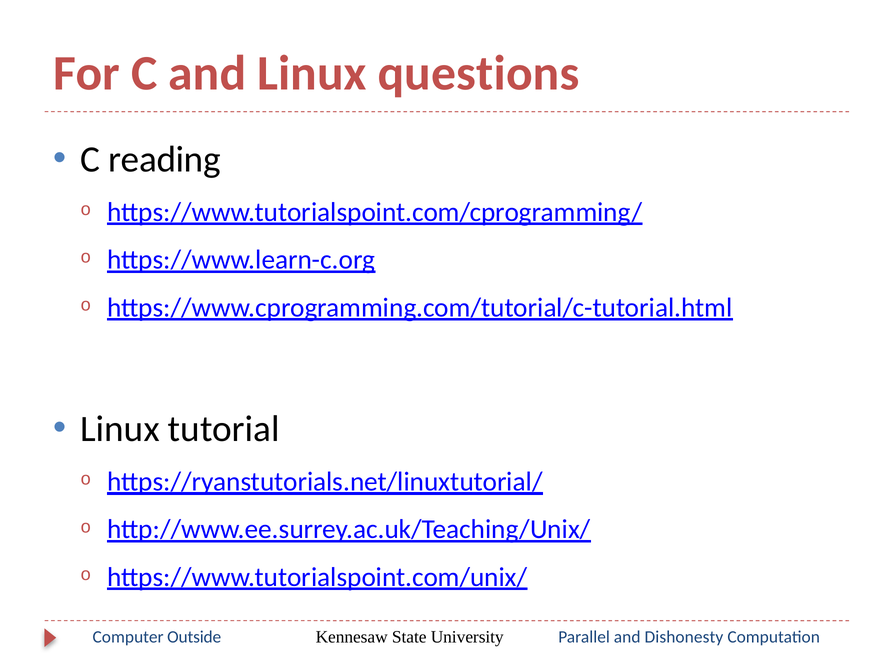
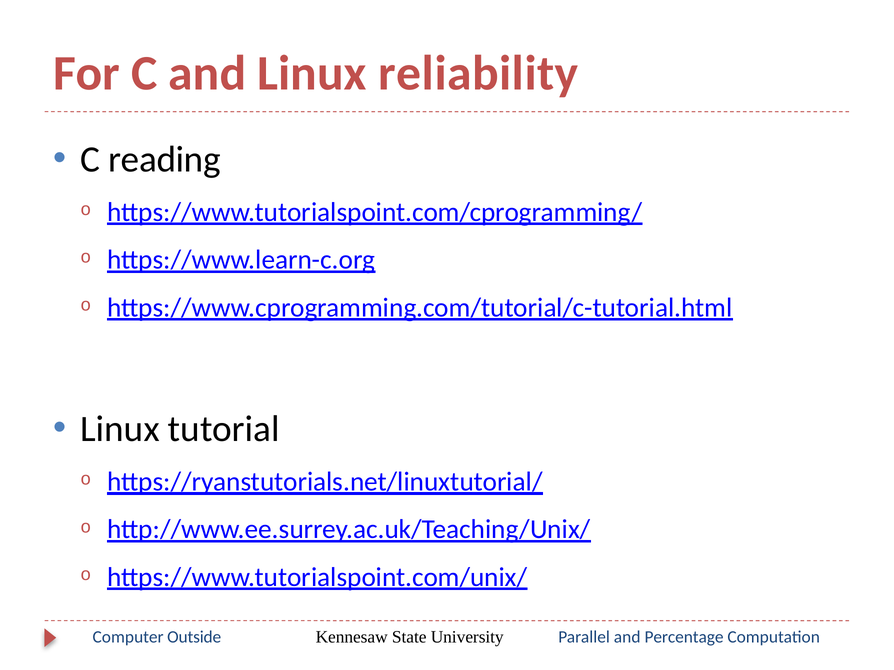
questions: questions -> reliability (478, 74)
Dishonesty: Dishonesty -> Percentage (684, 638)
